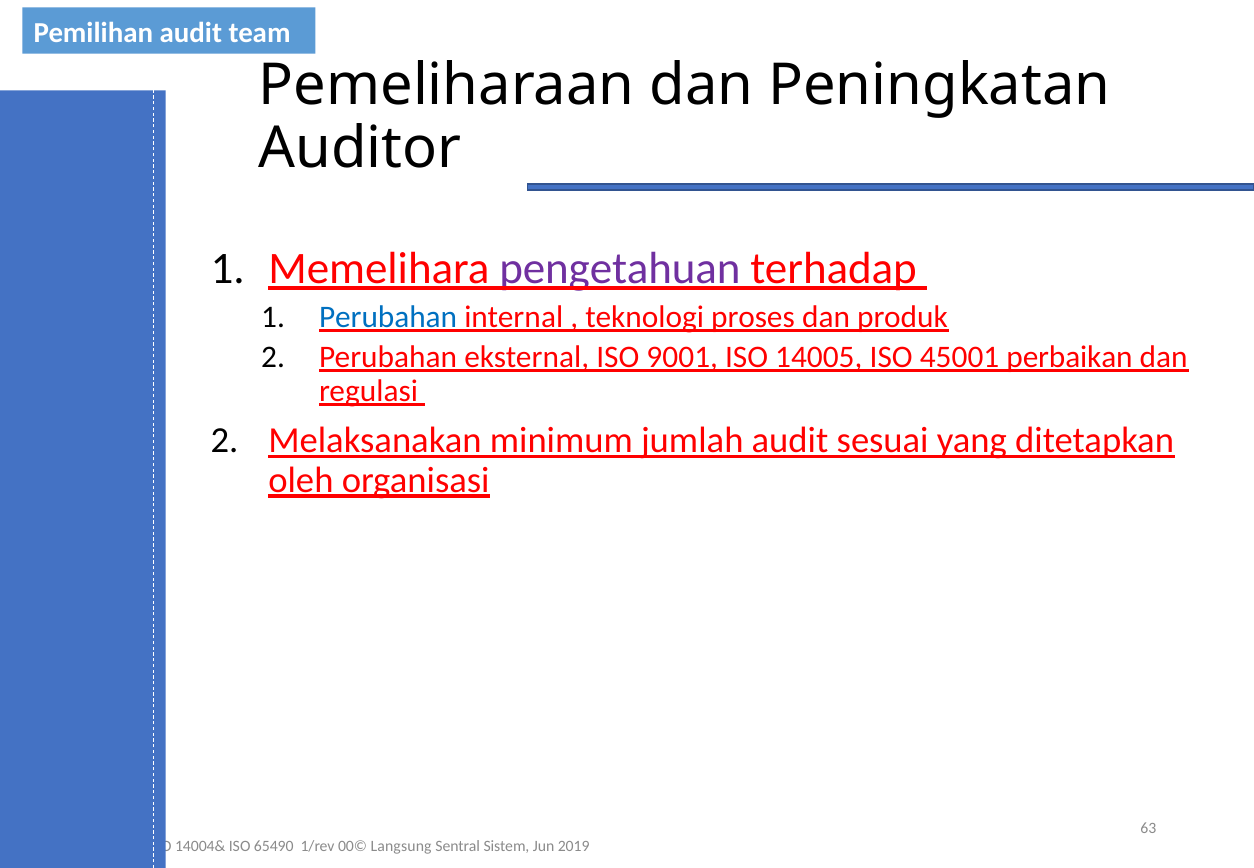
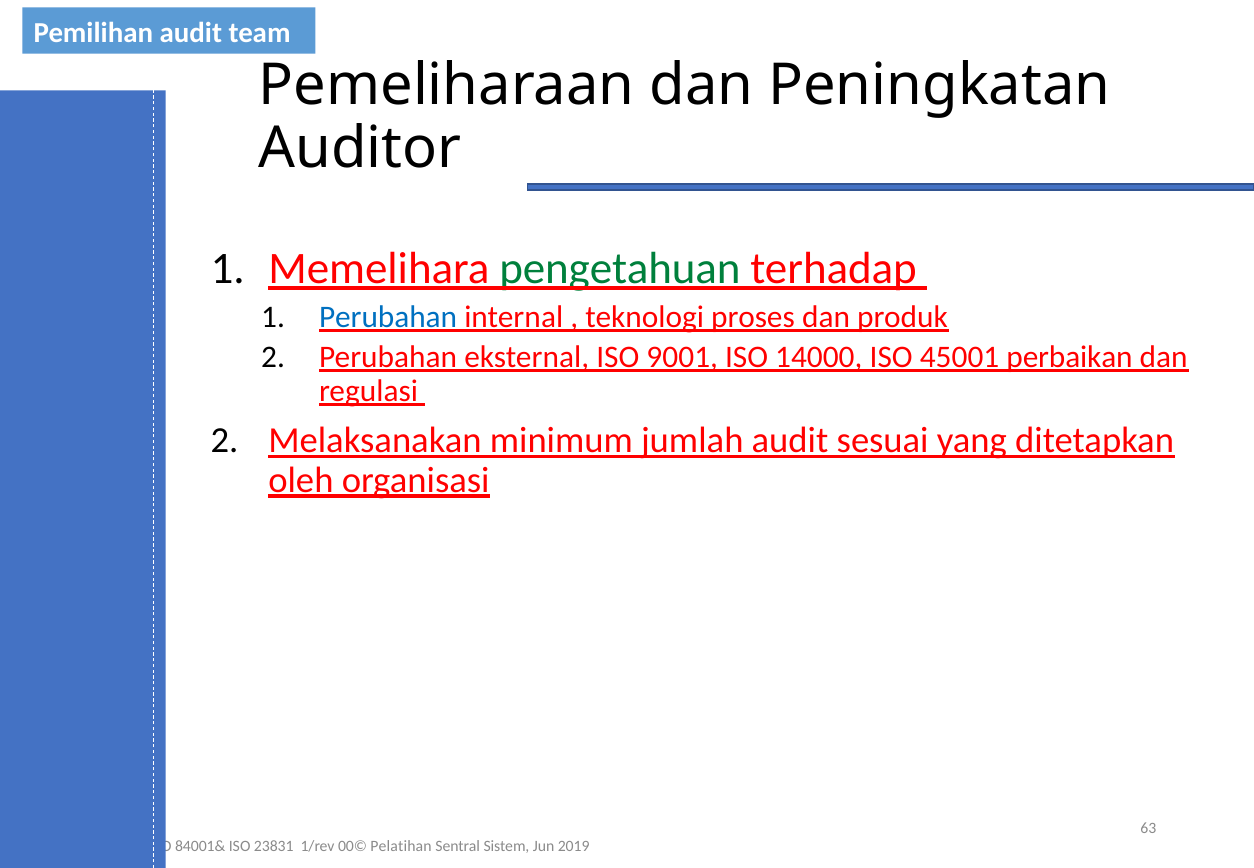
pengetahuan colour: purple -> green (620, 269)
14005: 14005 -> 14000 (819, 357)
14004&: 14004& -> 84001& (200, 846)
65490: 65490 -> 23831 (274, 846)
Langsung: Langsung -> Pelatihan (401, 846)
